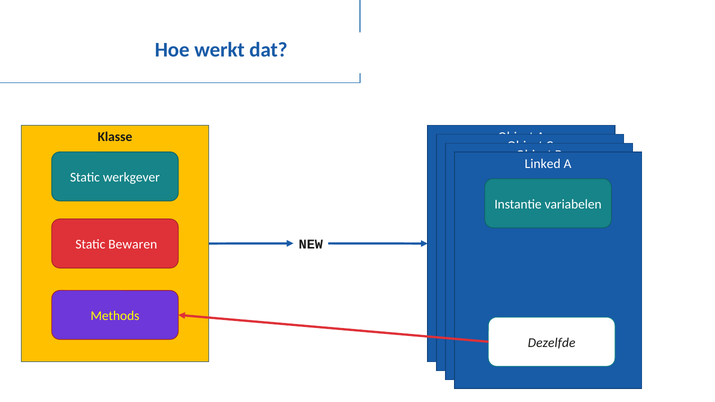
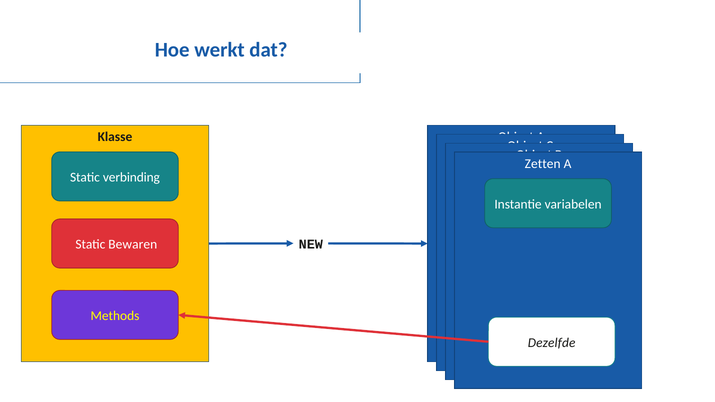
Linked: Linked -> Zetten (543, 164)
werkgever: werkgever -> verbinding (131, 177)
